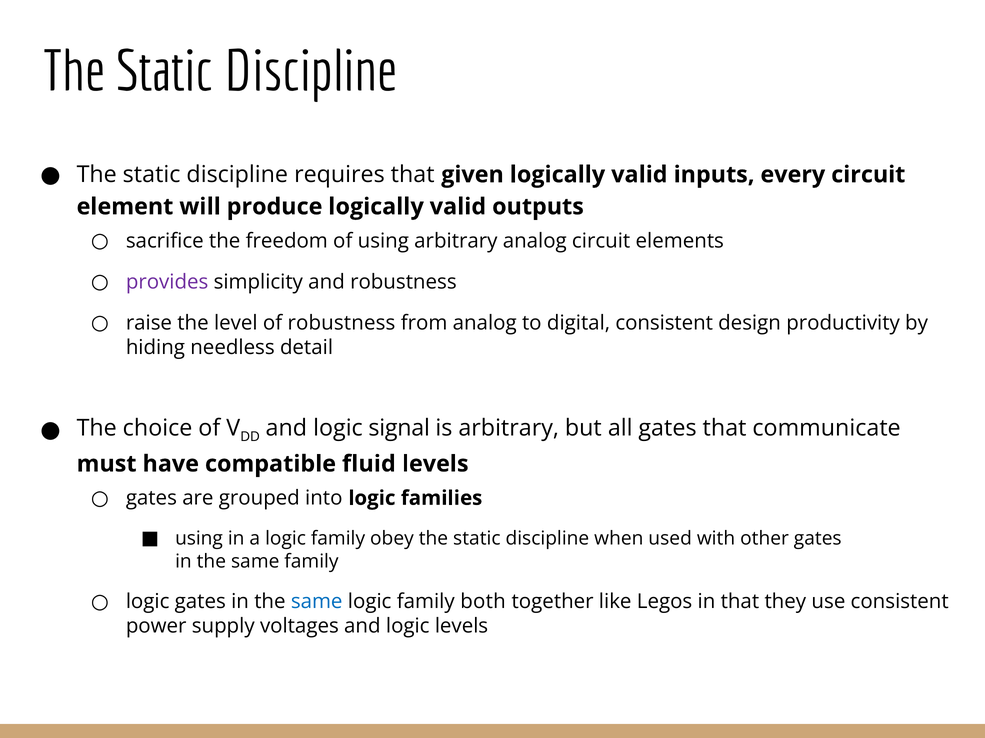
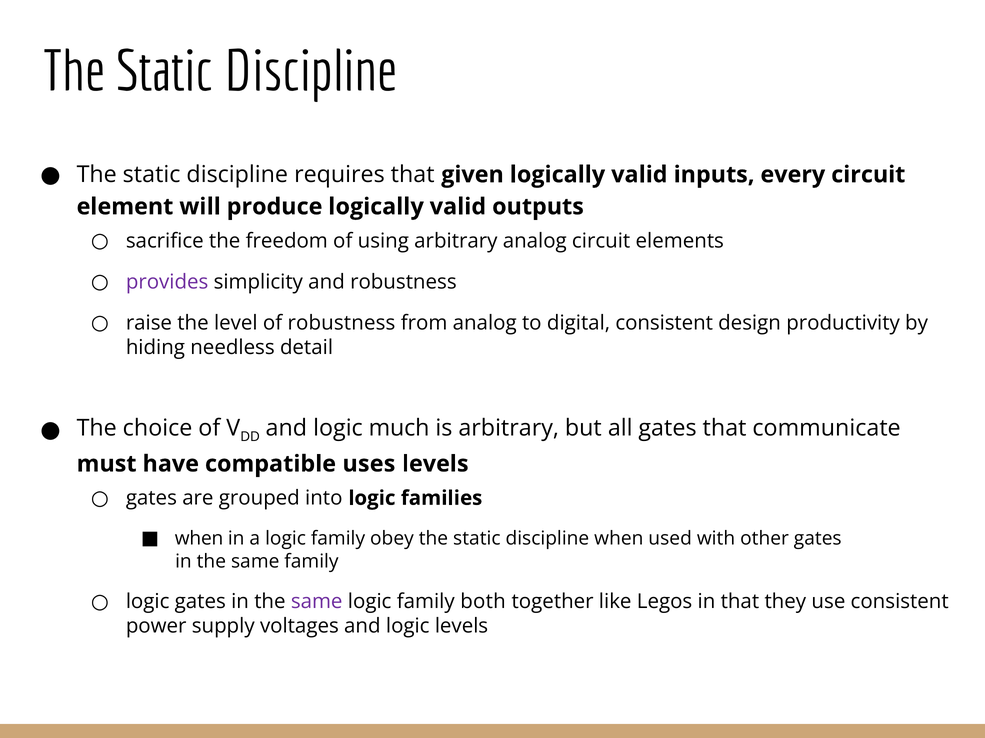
signal: signal -> much (399, 428)
fluid: fluid -> uses (369, 464)
using: using -> when (199, 539)
same colour: blue -> purple (317, 602)
